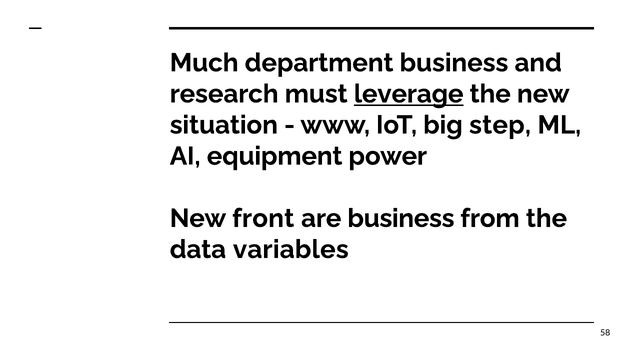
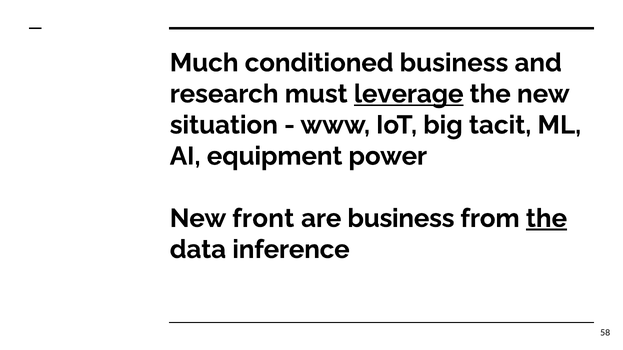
department: department -> conditioned (319, 63)
step: step -> tacit (500, 125)
the underline: none -> present (546, 219)
variables: variables -> inference (291, 250)
